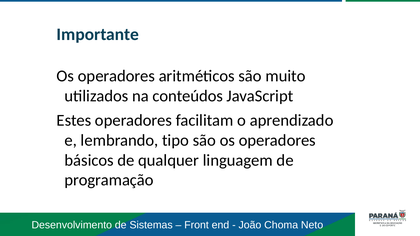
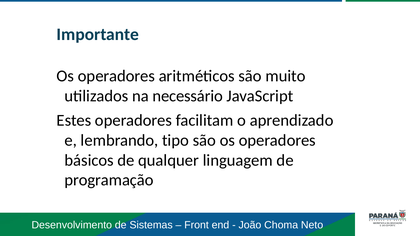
conteúdos: conteúdos -> necessário (188, 96)
